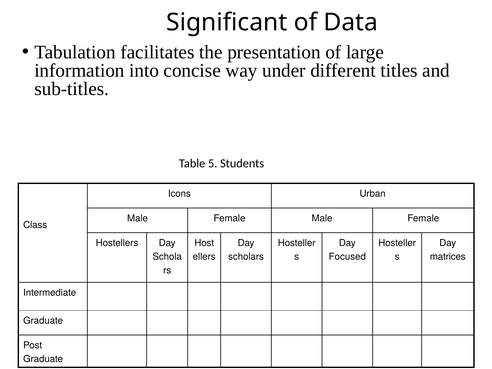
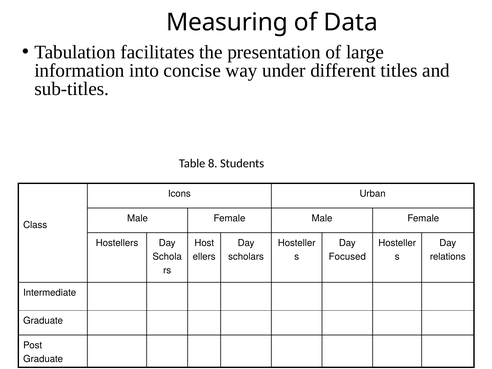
Significant: Significant -> Measuring (227, 23)
5: 5 -> 8 (213, 163)
matrices: matrices -> relations (448, 257)
